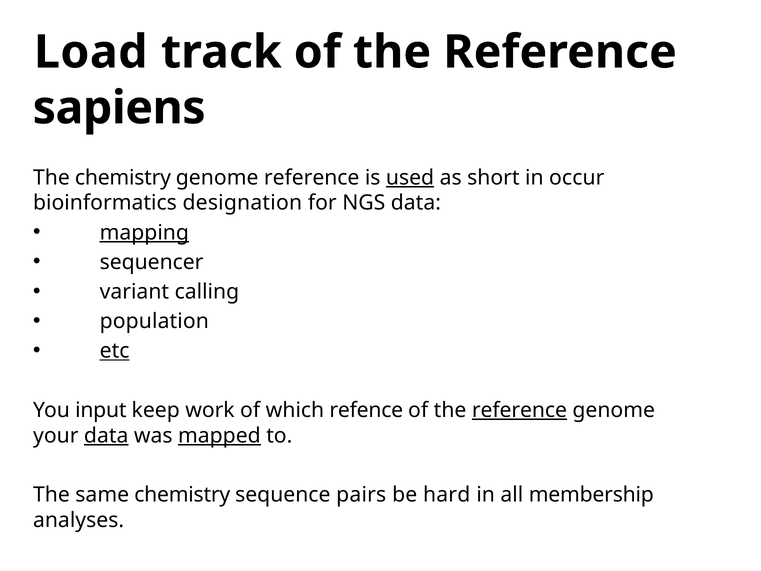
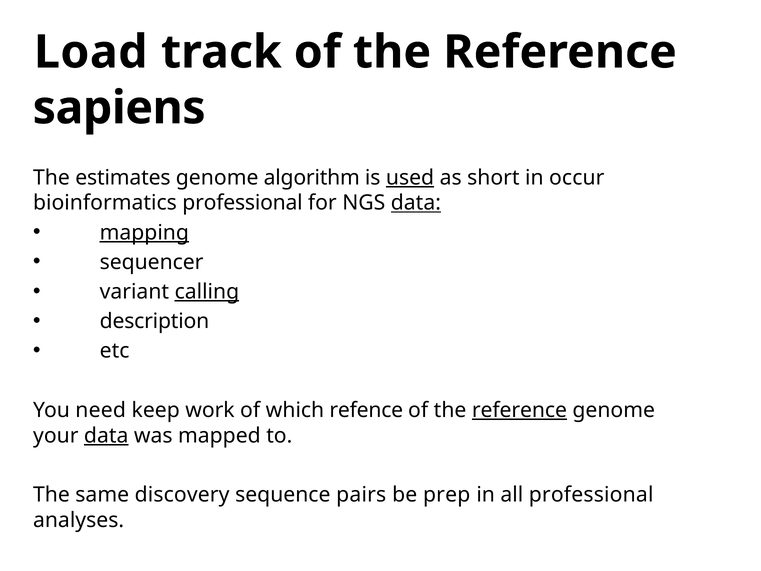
The chemistry: chemistry -> estimates (123, 177)
genome reference: reference -> algorithm (312, 177)
bioinformatics designation: designation -> professional (243, 203)
data underline: none -> present (416, 203)
calling underline: none -> present (207, 292)
population: population -> description (154, 321)
etc underline: present -> none (115, 351)
input: input -> need (101, 410)
mapped underline: present -> none (219, 435)
same chemistry: chemistry -> discovery (182, 495)
hard: hard -> prep (447, 495)
all membership: membership -> professional (591, 495)
